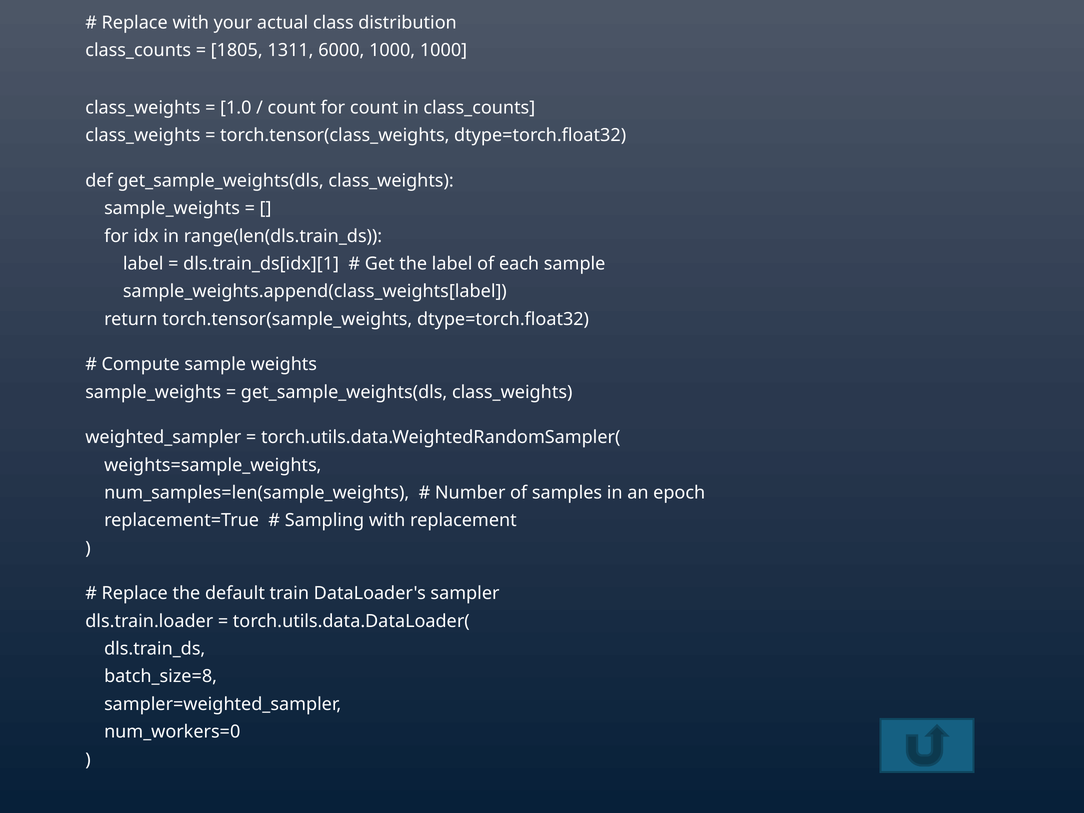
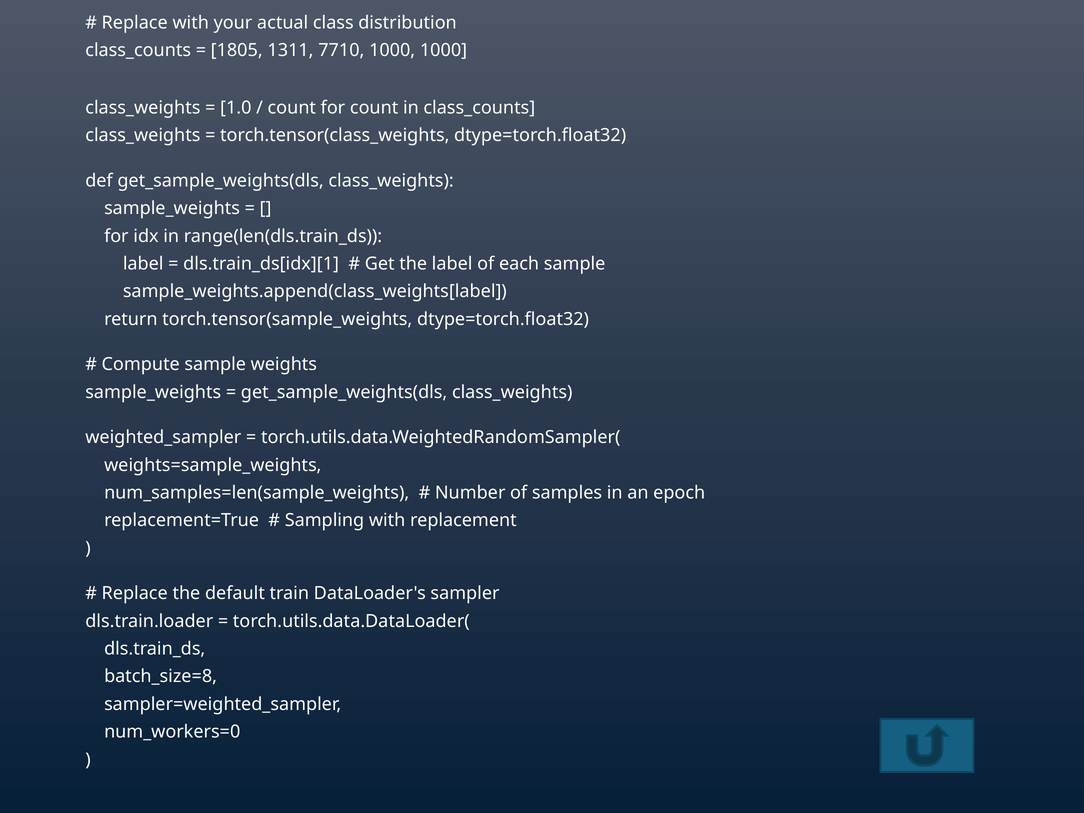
6000: 6000 -> 7710 (341, 50)
